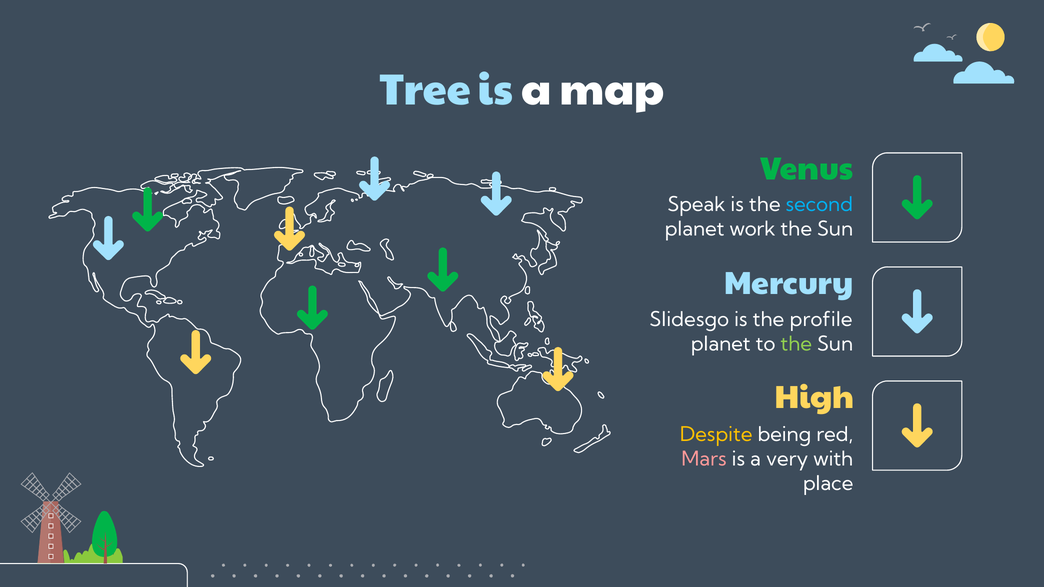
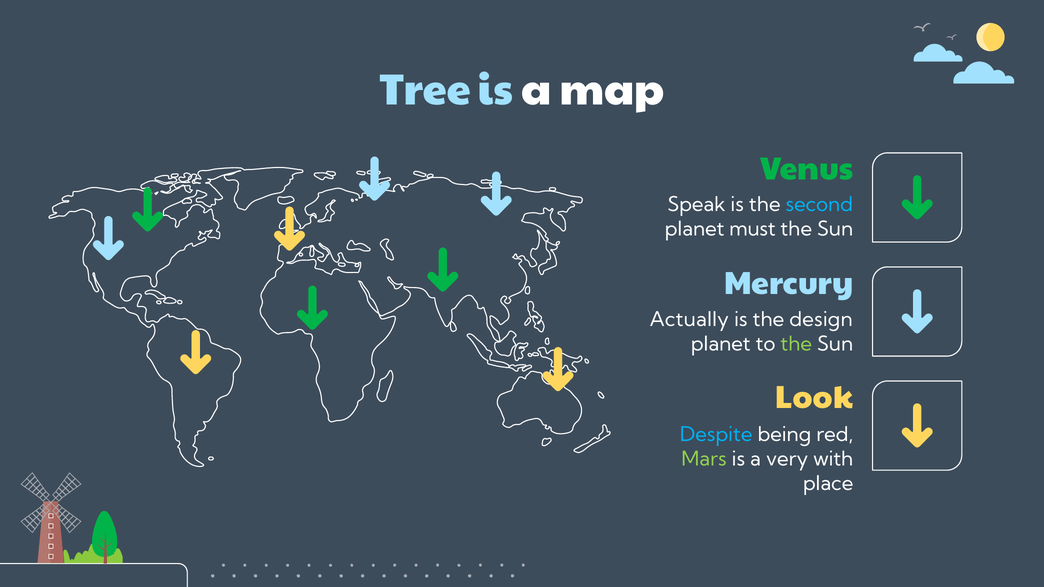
work: work -> must (752, 229)
Slidesgo: Slidesgo -> Actually (689, 320)
profile: profile -> design (821, 320)
High: High -> Look (814, 398)
Despite colour: yellow -> light blue (716, 435)
Mars colour: pink -> light green (704, 459)
